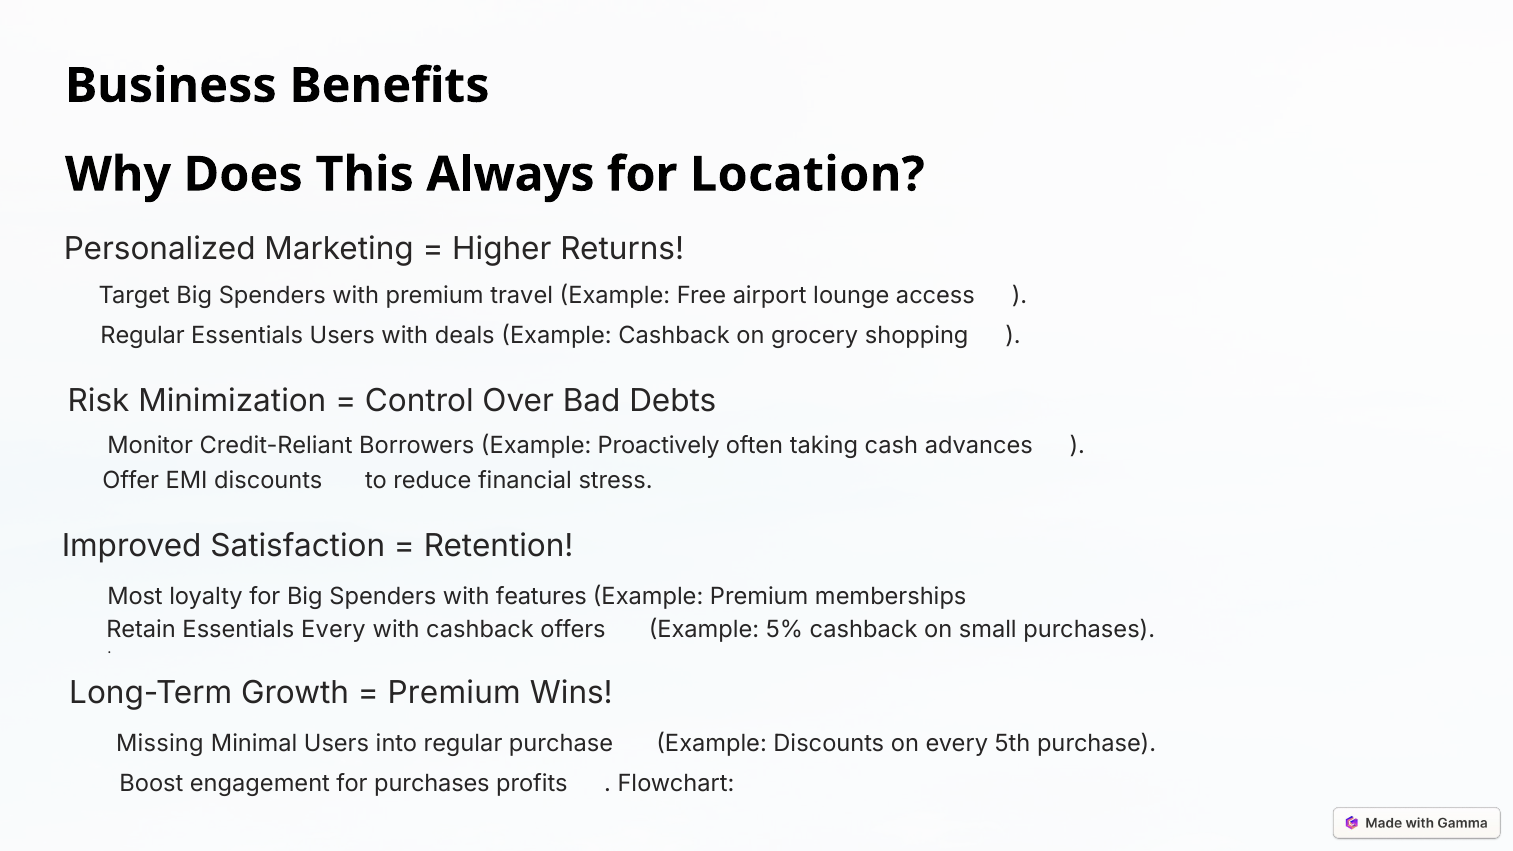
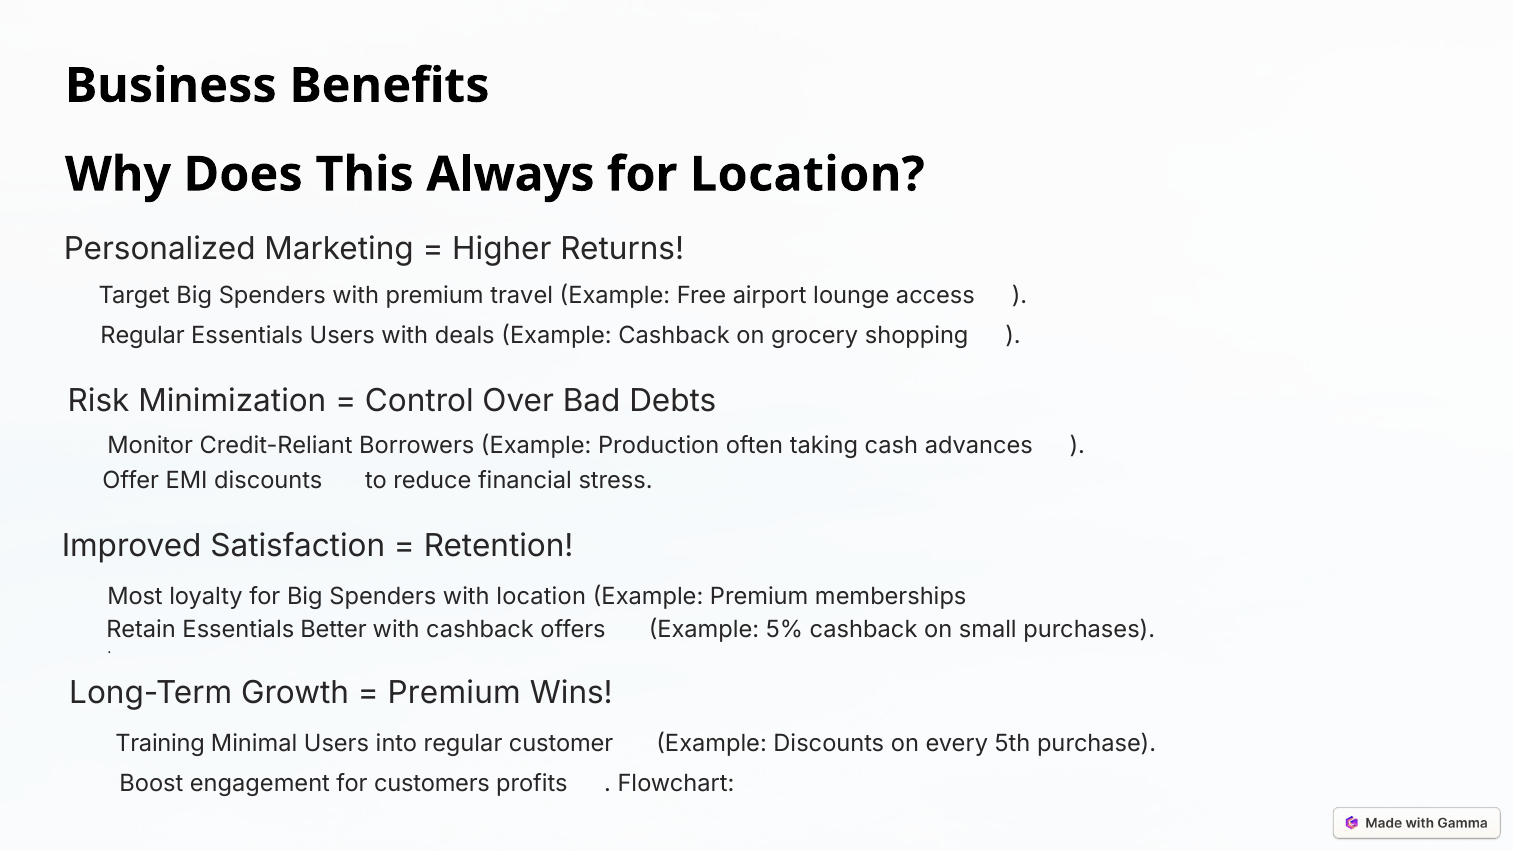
Proactively: Proactively -> Production (659, 446)
with features: features -> location (541, 596)
Essentials Every: Every -> Better (334, 630)
Missing: Missing -> Training (160, 744)
regular purchase: purchase -> customer (561, 744)
for purchases: purchases -> customers (432, 784)
